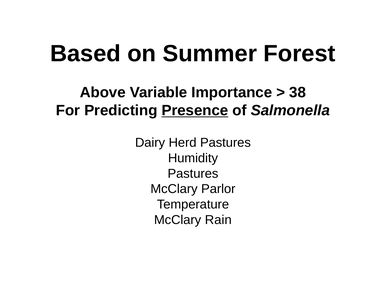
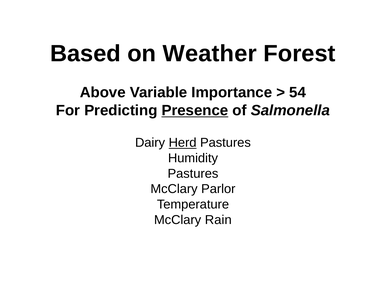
Summer: Summer -> Weather (210, 54)
38: 38 -> 54 (298, 93)
Herd underline: none -> present (183, 143)
